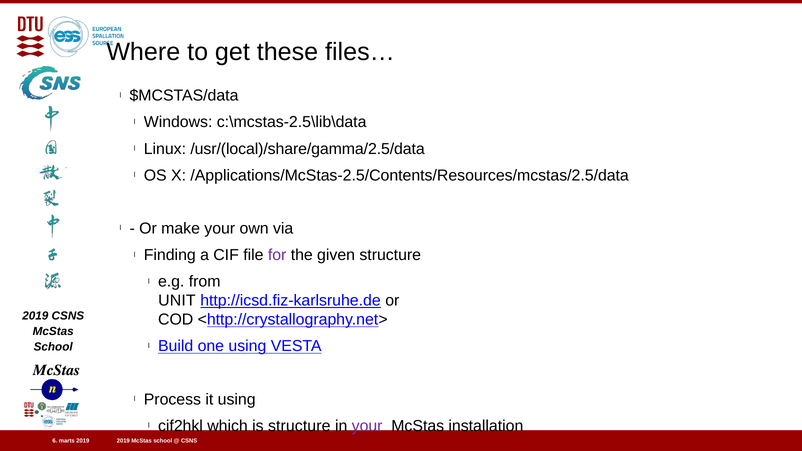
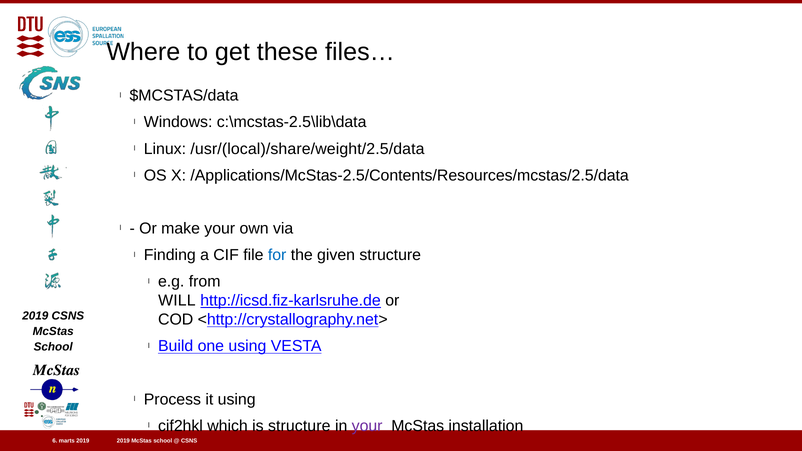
/usr/(local)/share/gamma/2.5/data: /usr/(local)/share/gamma/2.5/data -> /usr/(local)/share/weight/2.5/data (307, 149)
for colour: purple -> blue (277, 255)
UNIT: UNIT -> WILL (177, 301)
